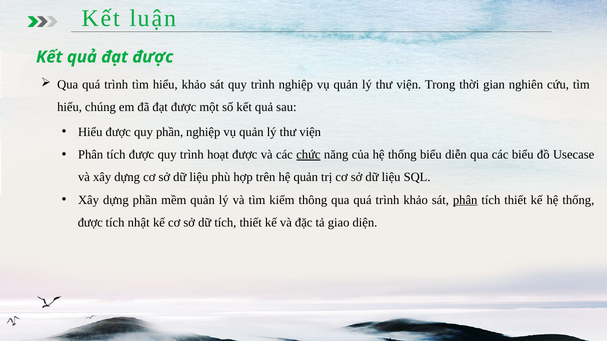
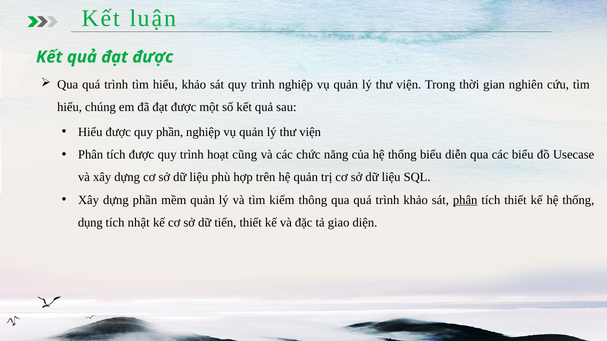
hoạt được: được -> cũng (245, 155)
chức underline: present -> none (308, 155)
được: được -> dụng (90, 223)
dữ tích: tích -> tiến (225, 223)
